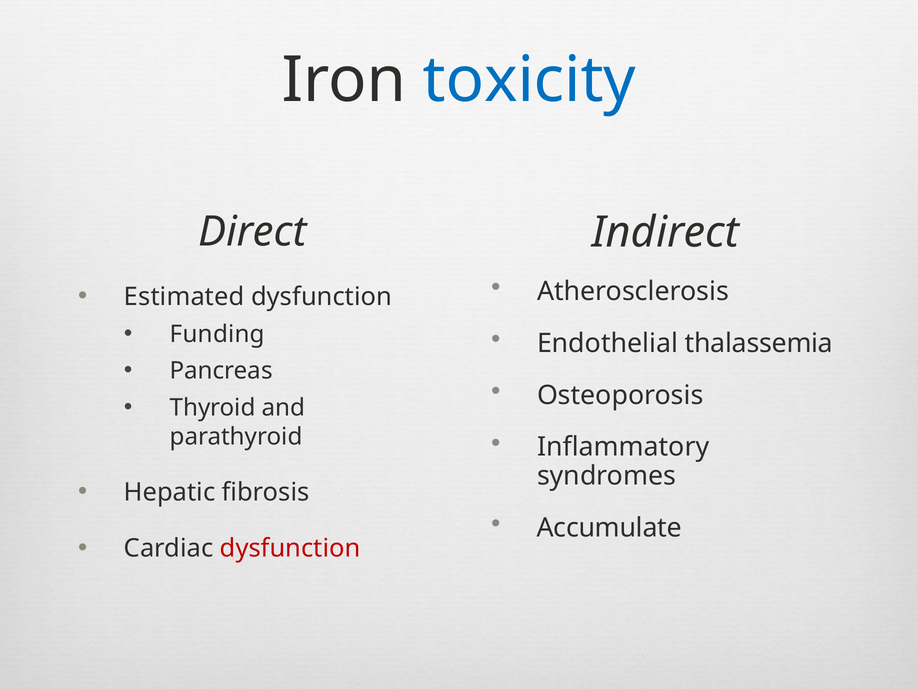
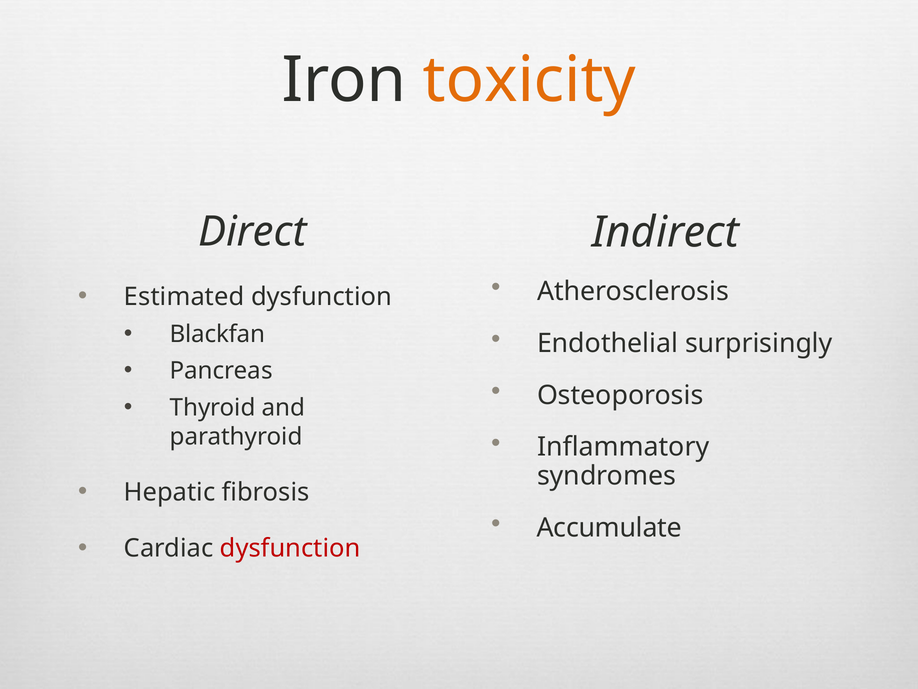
toxicity colour: blue -> orange (529, 80)
Funding: Funding -> Blackfan (218, 334)
thalassemia: thalassemia -> surprisingly (759, 343)
